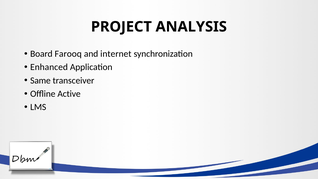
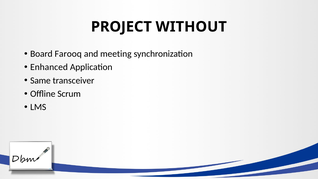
ANALYSIS: ANALYSIS -> WITHOUT (191, 27)
internet: internet -> meeting (116, 54)
Active: Active -> Scrum (69, 94)
